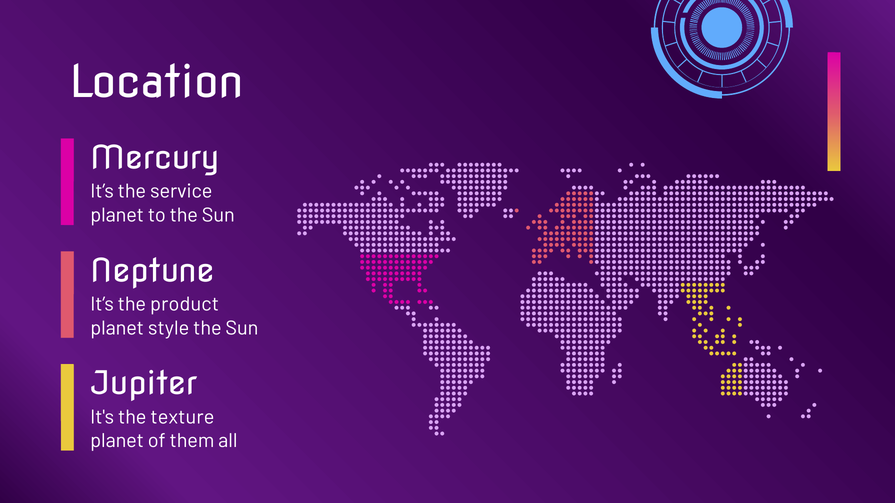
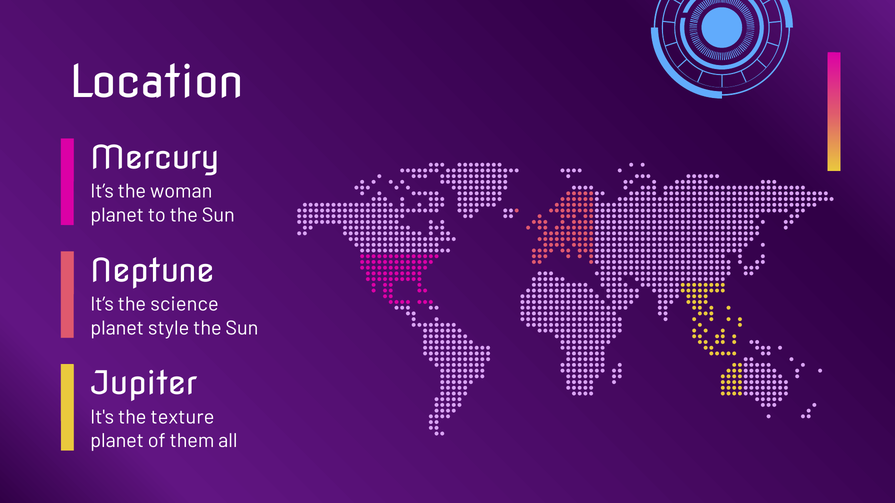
service: service -> woman (181, 192)
product: product -> science (185, 304)
